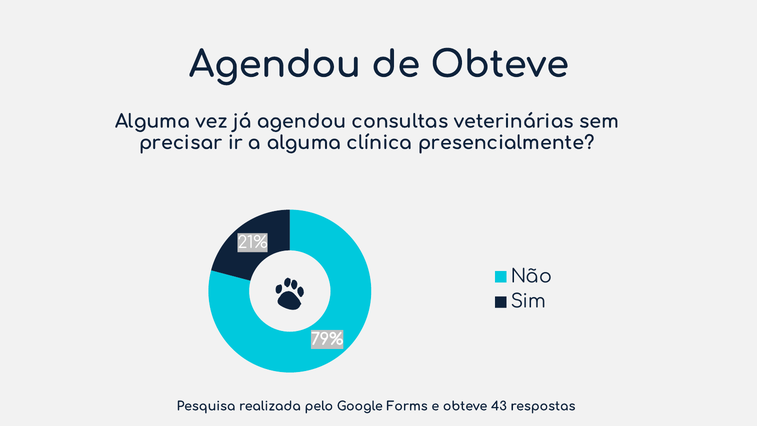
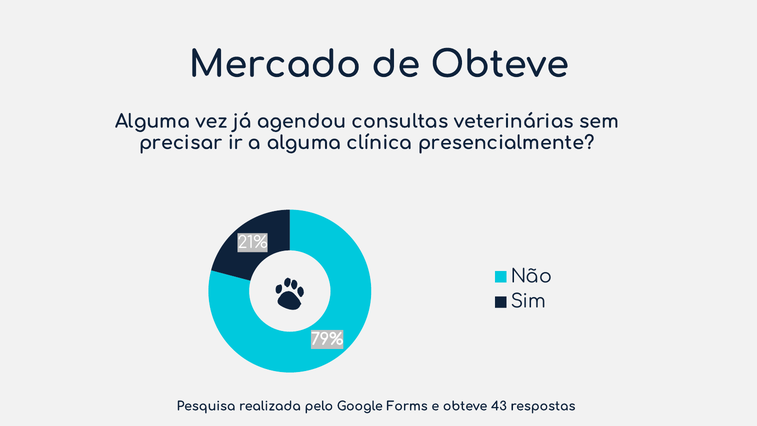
Agendou: Agendou -> Mercado (275, 65)
